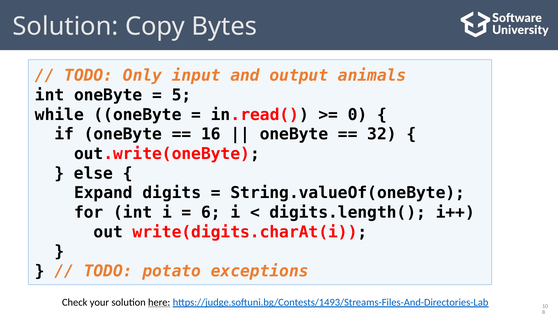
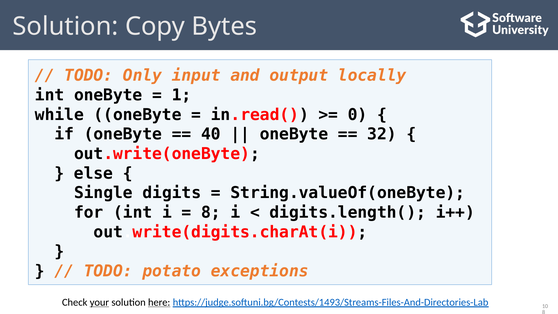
animals: animals -> locally (372, 76)
5: 5 -> 1 (182, 95)
16: 16 -> 40 (211, 134)
Expand: Expand -> Single (103, 193)
6: 6 -> 8 (211, 212)
your underline: none -> present (99, 302)
